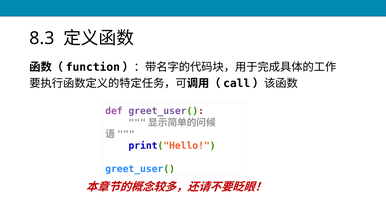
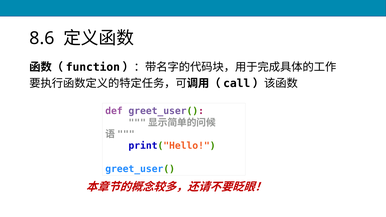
8.3: 8.3 -> 8.6 (42, 38)
